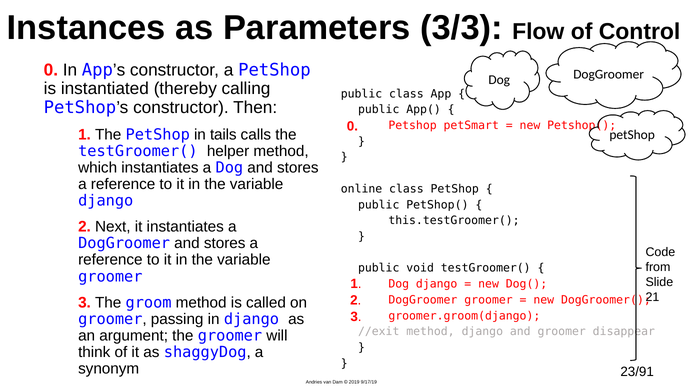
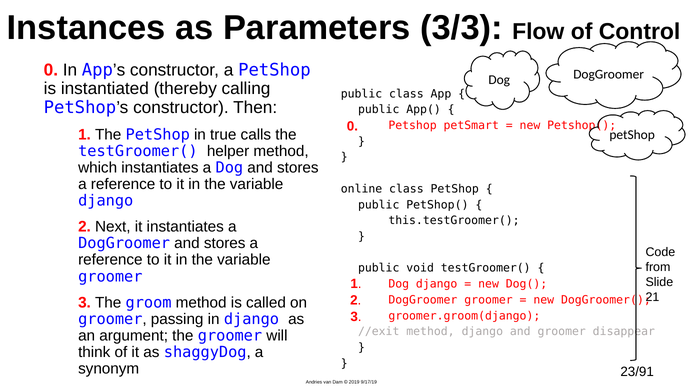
tails: tails -> true (223, 134)
